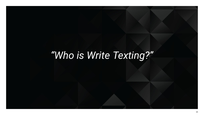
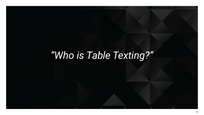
Write: Write -> Table (98, 55)
